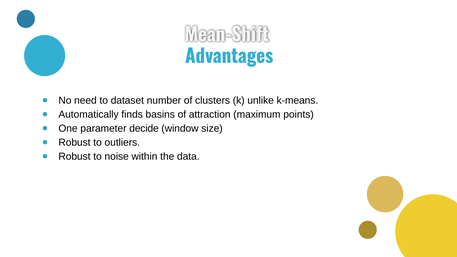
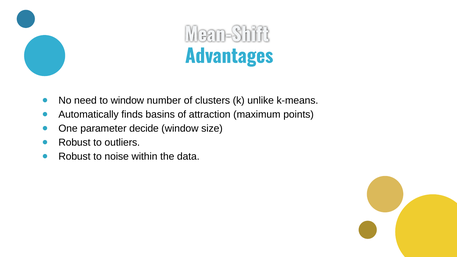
to dataset: dataset -> window (127, 100)
